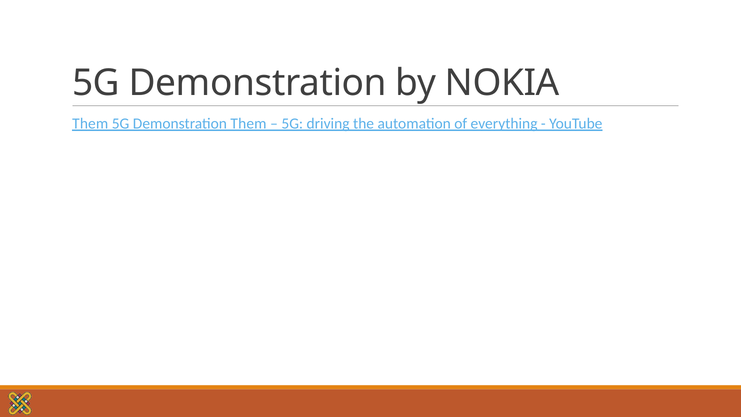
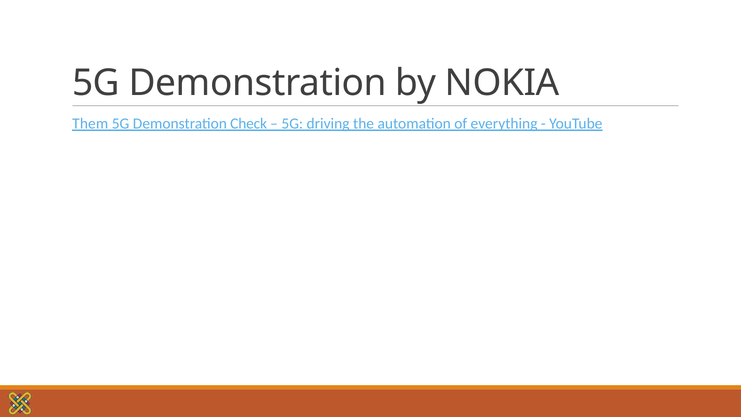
Demonstration Them: Them -> Check (249, 123)
